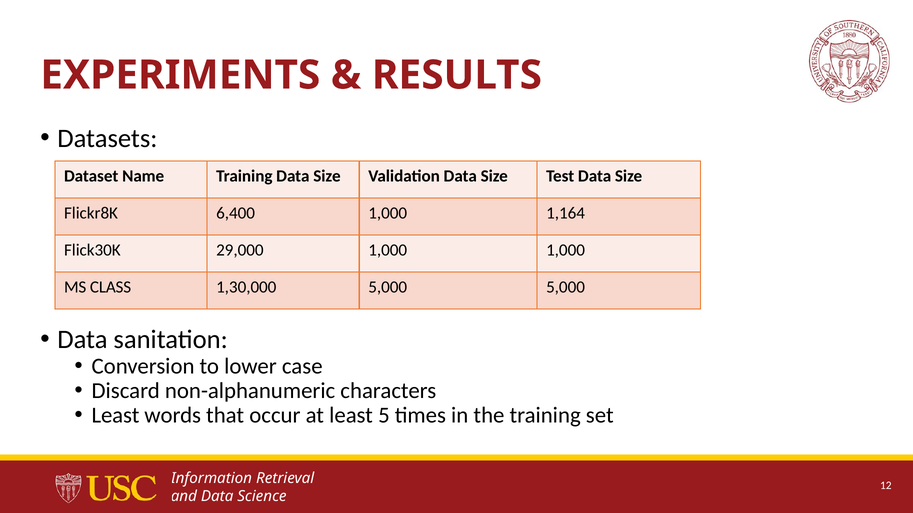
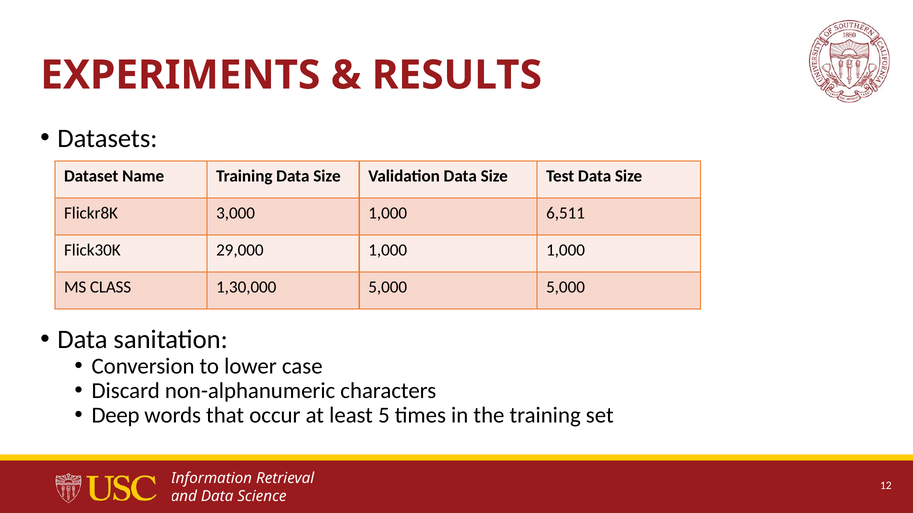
6,400: 6,400 -> 3,000 (236, 213)
1,164: 1,164 -> 6,511 (566, 213)
Least: Least -> Deep (116, 416)
